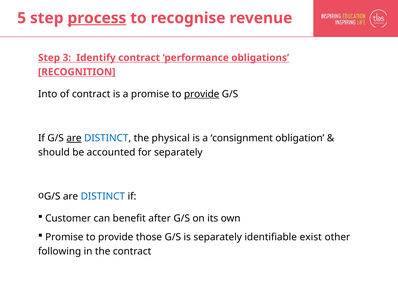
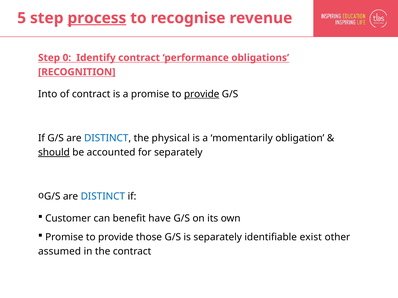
3: 3 -> 0 (67, 58)
are underline: present -> none (74, 138)
consignment: consignment -> momentarily (242, 138)
should underline: none -> present (54, 153)
after: after -> have (160, 219)
following: following -> assumed (60, 252)
